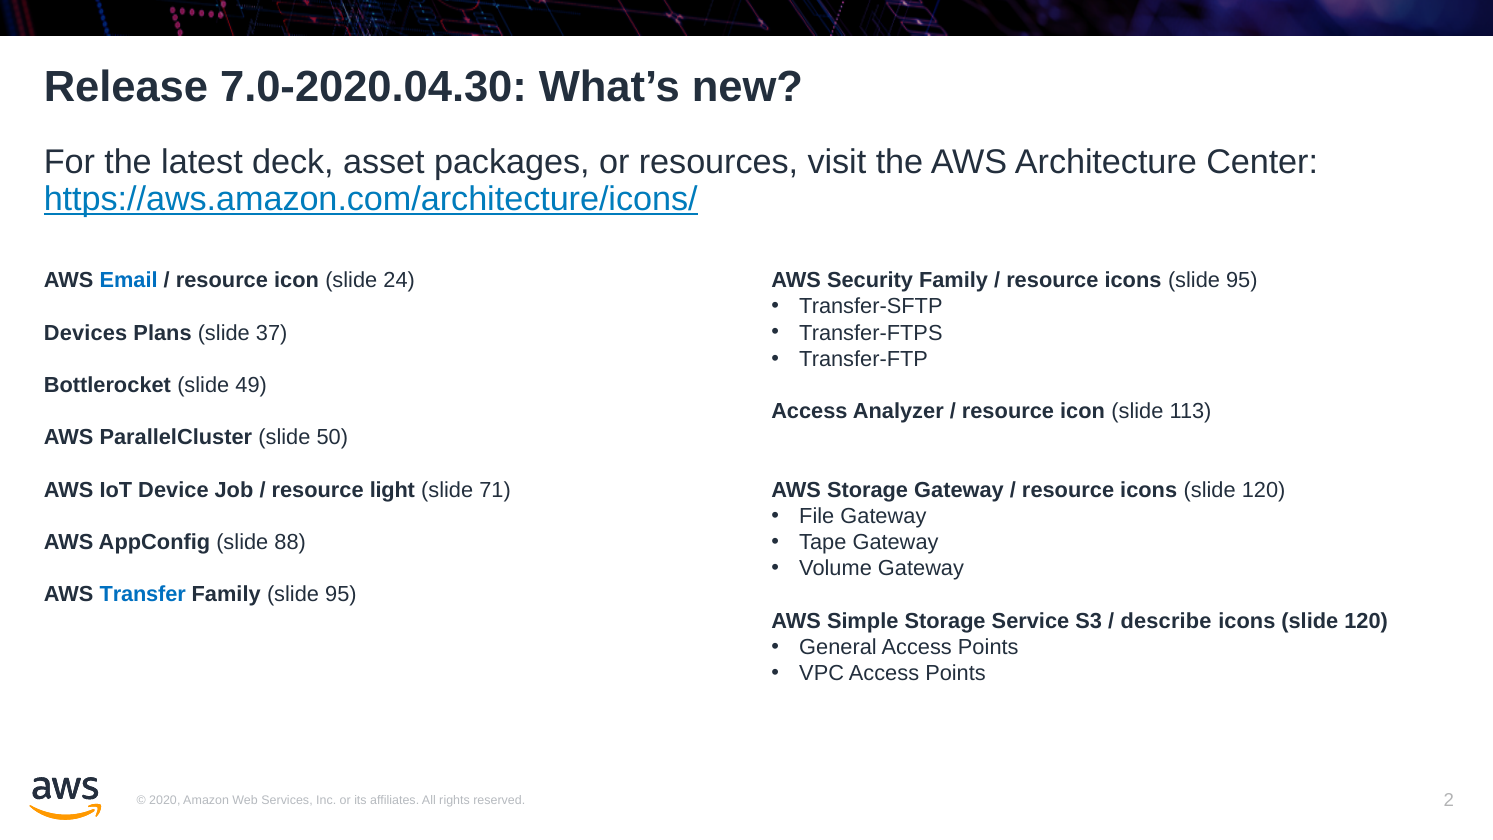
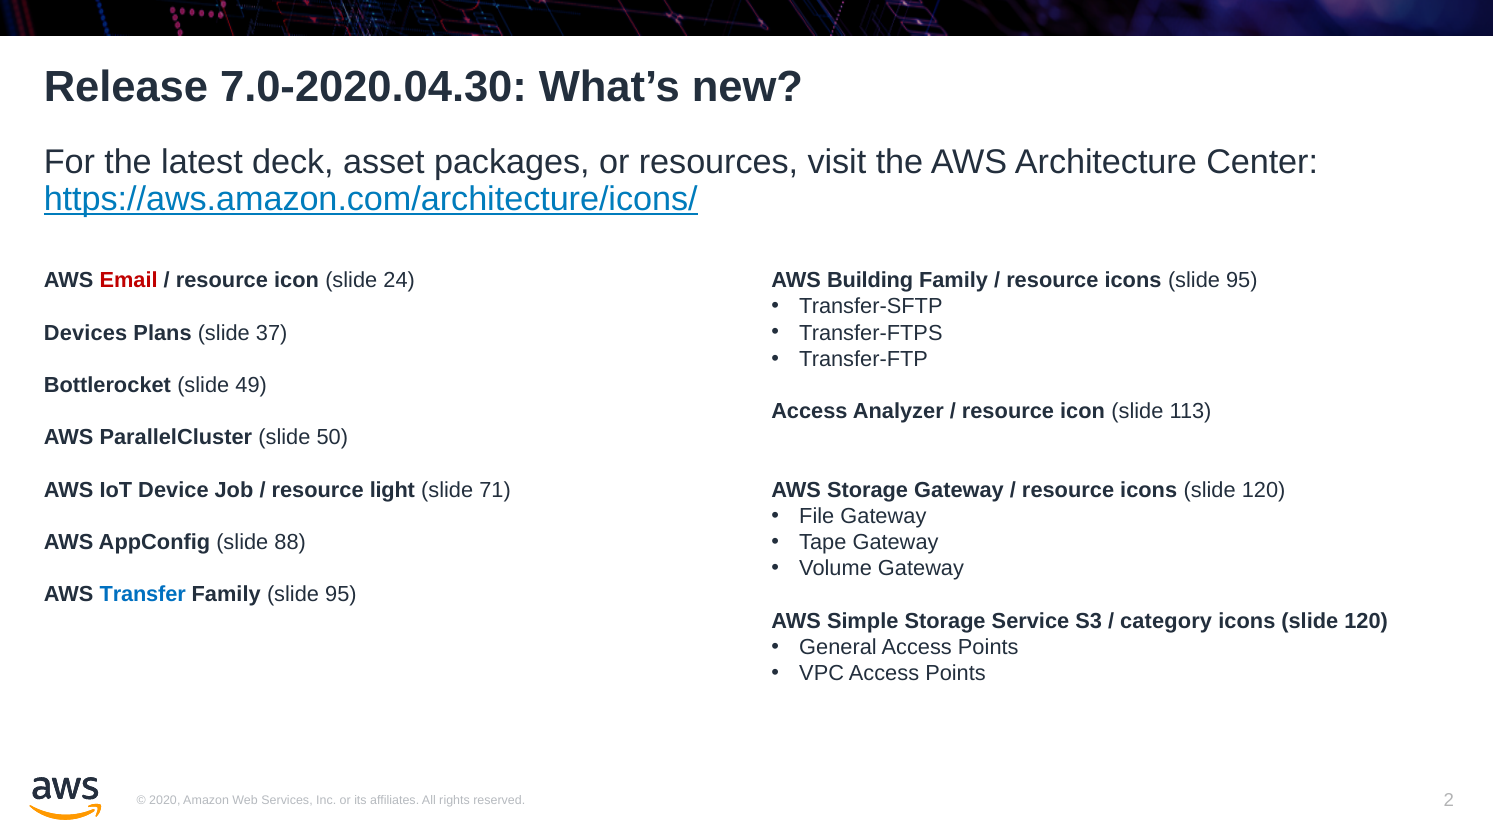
Email colour: blue -> red (129, 280)
Security: Security -> Building (870, 280)
describe: describe -> category (1166, 621)
